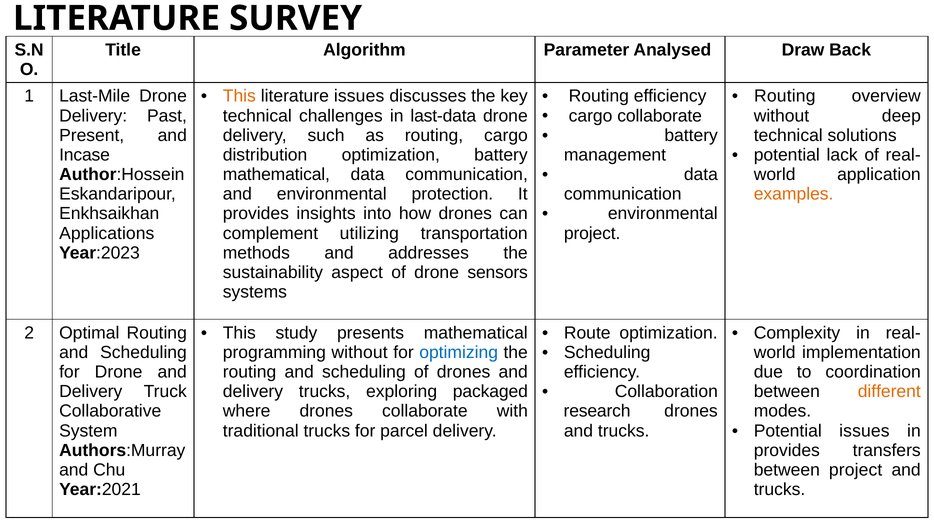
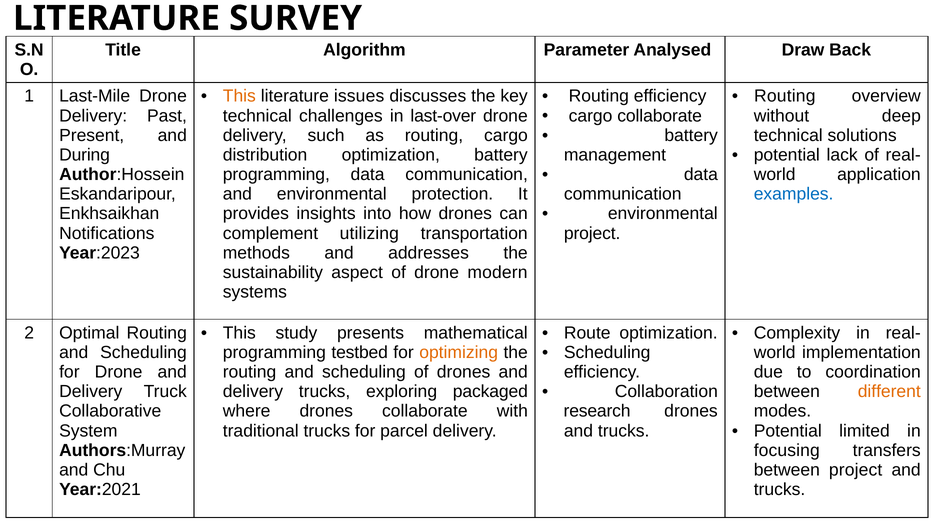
last-data: last-data -> last-over (443, 116)
Incase: Incase -> During (85, 155)
mathematical: mathematical -> programming (276, 175)
examples colour: orange -> blue (794, 194)
Applications: Applications -> Notifications (107, 233)
sensors: sensors -> modern (497, 273)
programming without: without -> testbed (360, 353)
optimizing colour: blue -> orange (459, 353)
Potential issues: issues -> limited (864, 431)
provides: provides -> focusing (787, 451)
